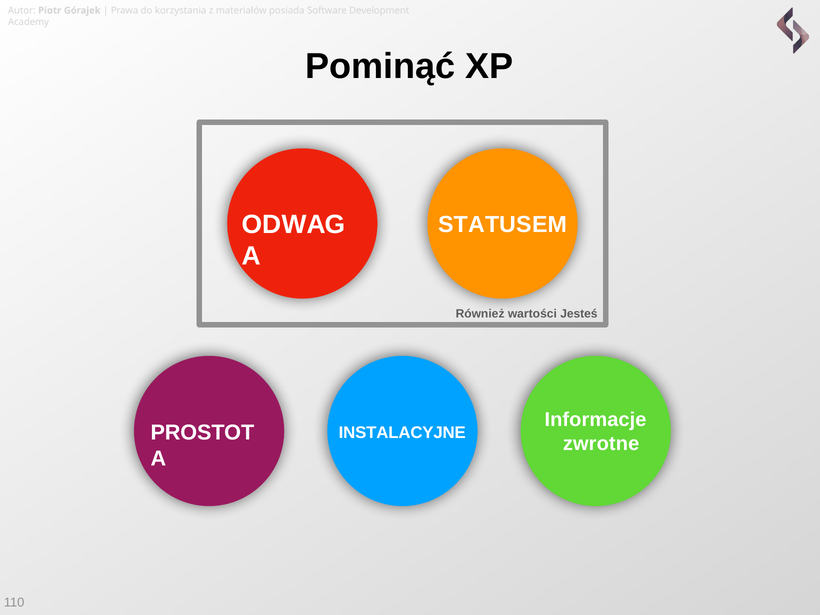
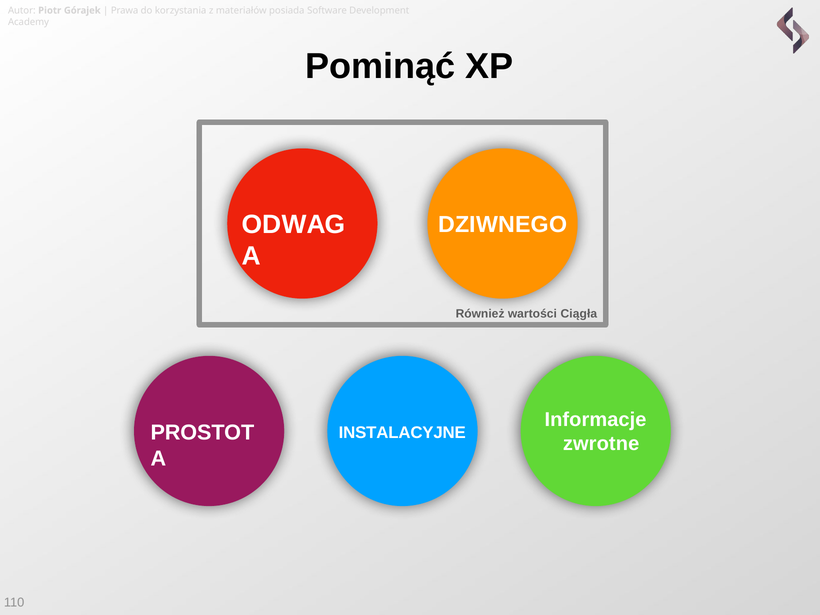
STATUSEM: STATUSEM -> DZIWNEGO (503, 225)
Jesteś: Jesteś -> Ciągła (579, 314)
